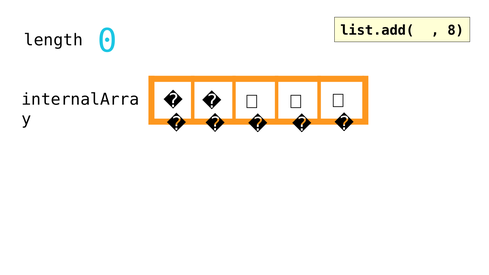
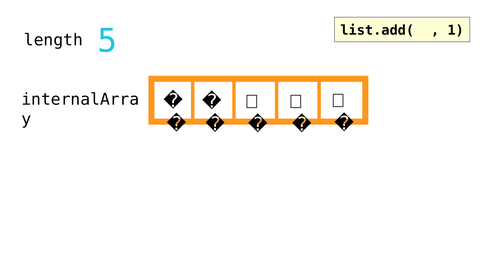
0: 0 -> 5 (107, 41)
8: 8 -> 1 (456, 30)
